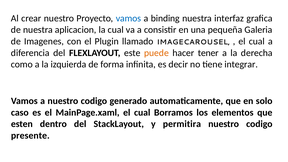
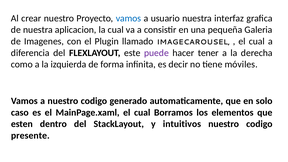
binding: binding -> usuario (165, 18)
puede colour: orange -> purple (156, 53)
integrar: integrar -> móviles (241, 64)
permitira: permitira -> intuitivos (182, 124)
